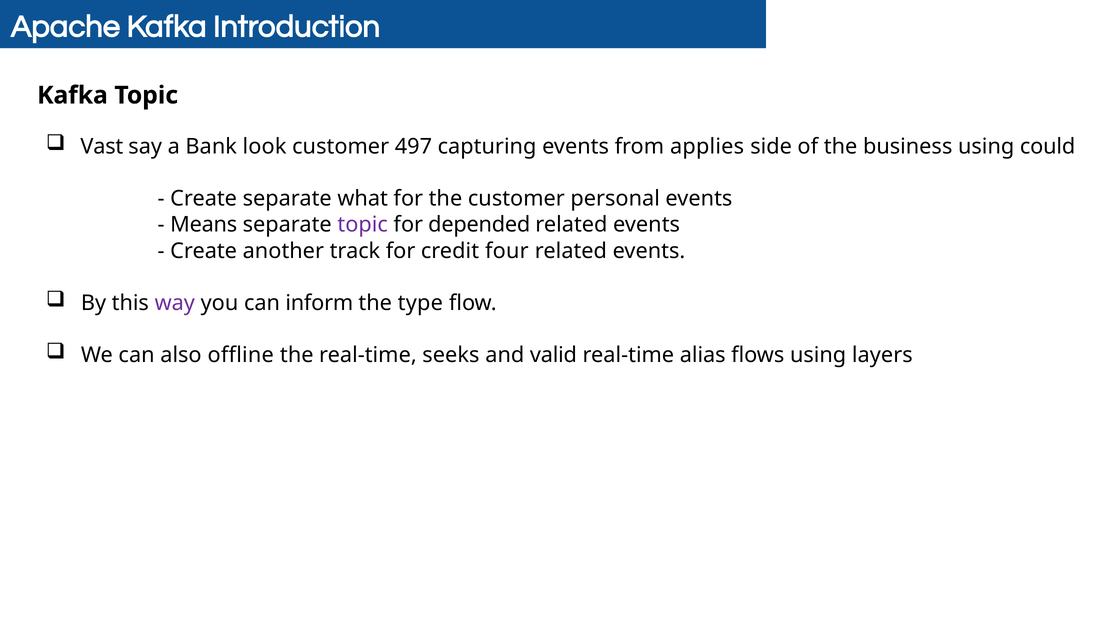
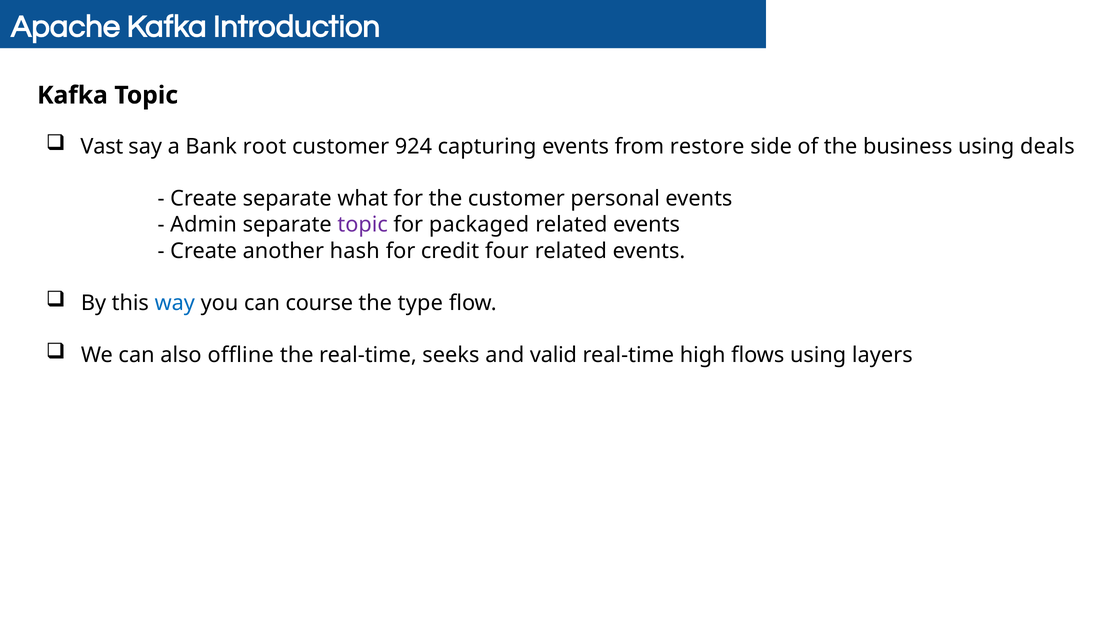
look: look -> root (265, 147)
497: 497 -> 924 (413, 147)
applies: applies -> restore (707, 147)
could: could -> deals (1047, 147)
Means: Means -> Admin (204, 225)
depended: depended -> packaged (479, 225)
track: track -> hash (355, 251)
way colour: purple -> blue (175, 303)
inform: inform -> course (319, 303)
alias: alias -> high (703, 355)
